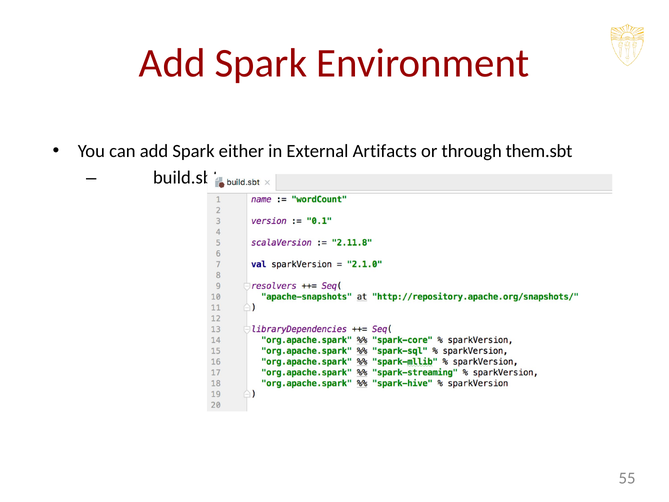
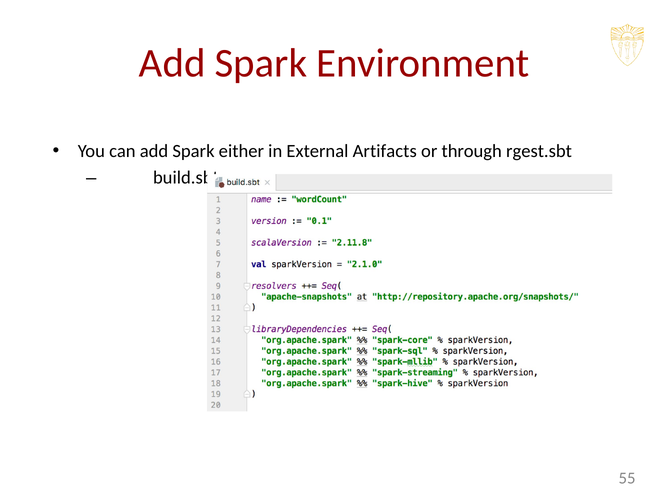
them.sbt: them.sbt -> rgest.sbt (539, 151)
